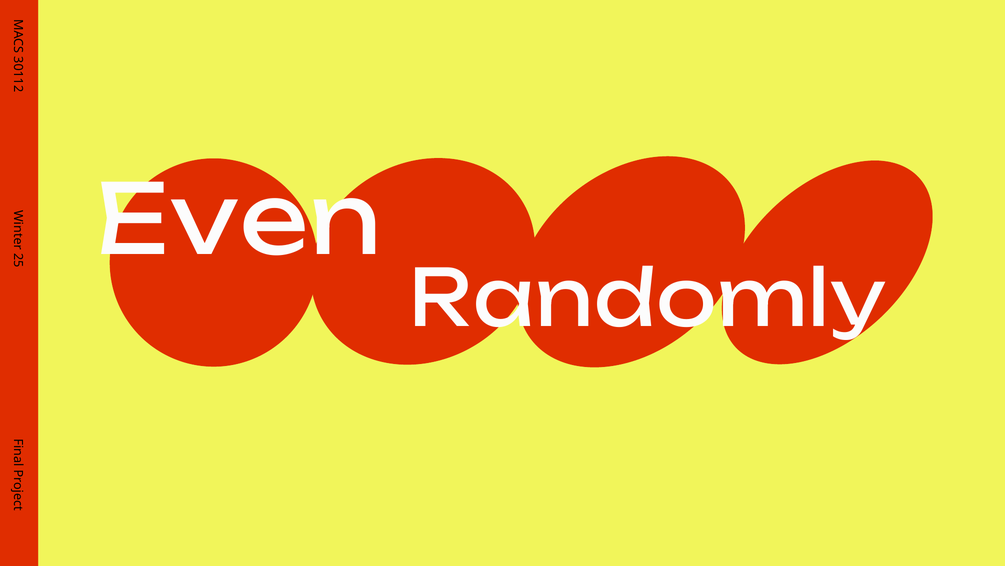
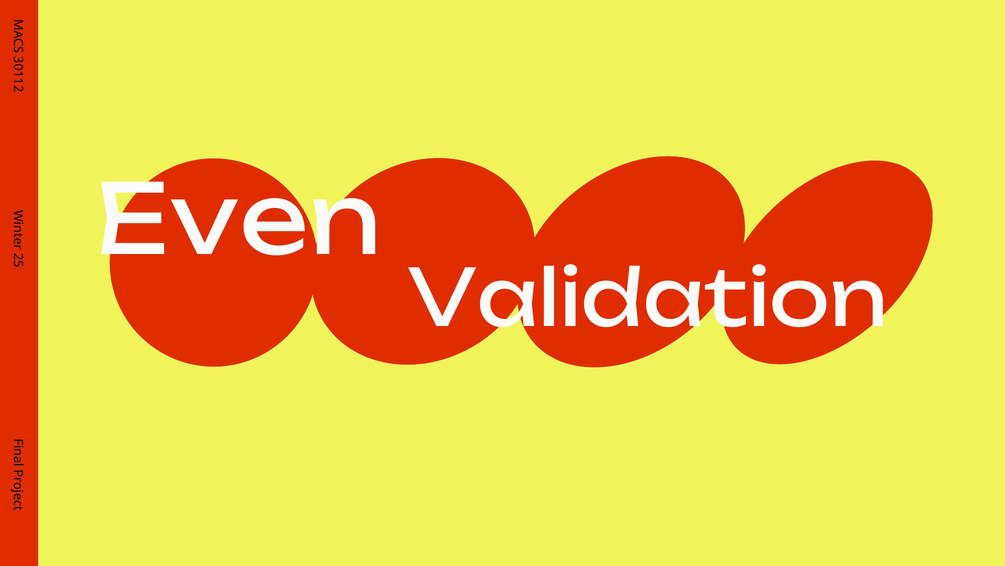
Randomly: Randomly -> Validation (648, 300)
